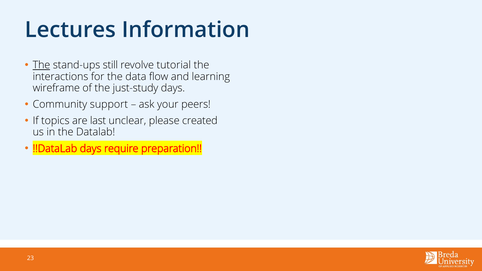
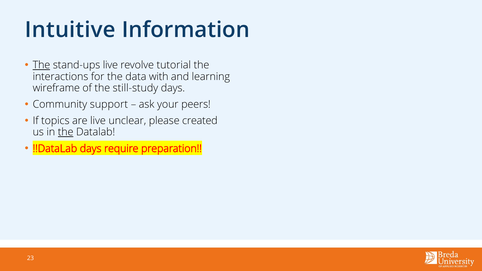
Lectures: Lectures -> Intuitive (70, 30)
stand-ups still: still -> live (110, 65)
flow: flow -> with (159, 77)
just-study: just-study -> still-study (135, 88)
are last: last -> live (98, 121)
the underline: none -> present (66, 132)
